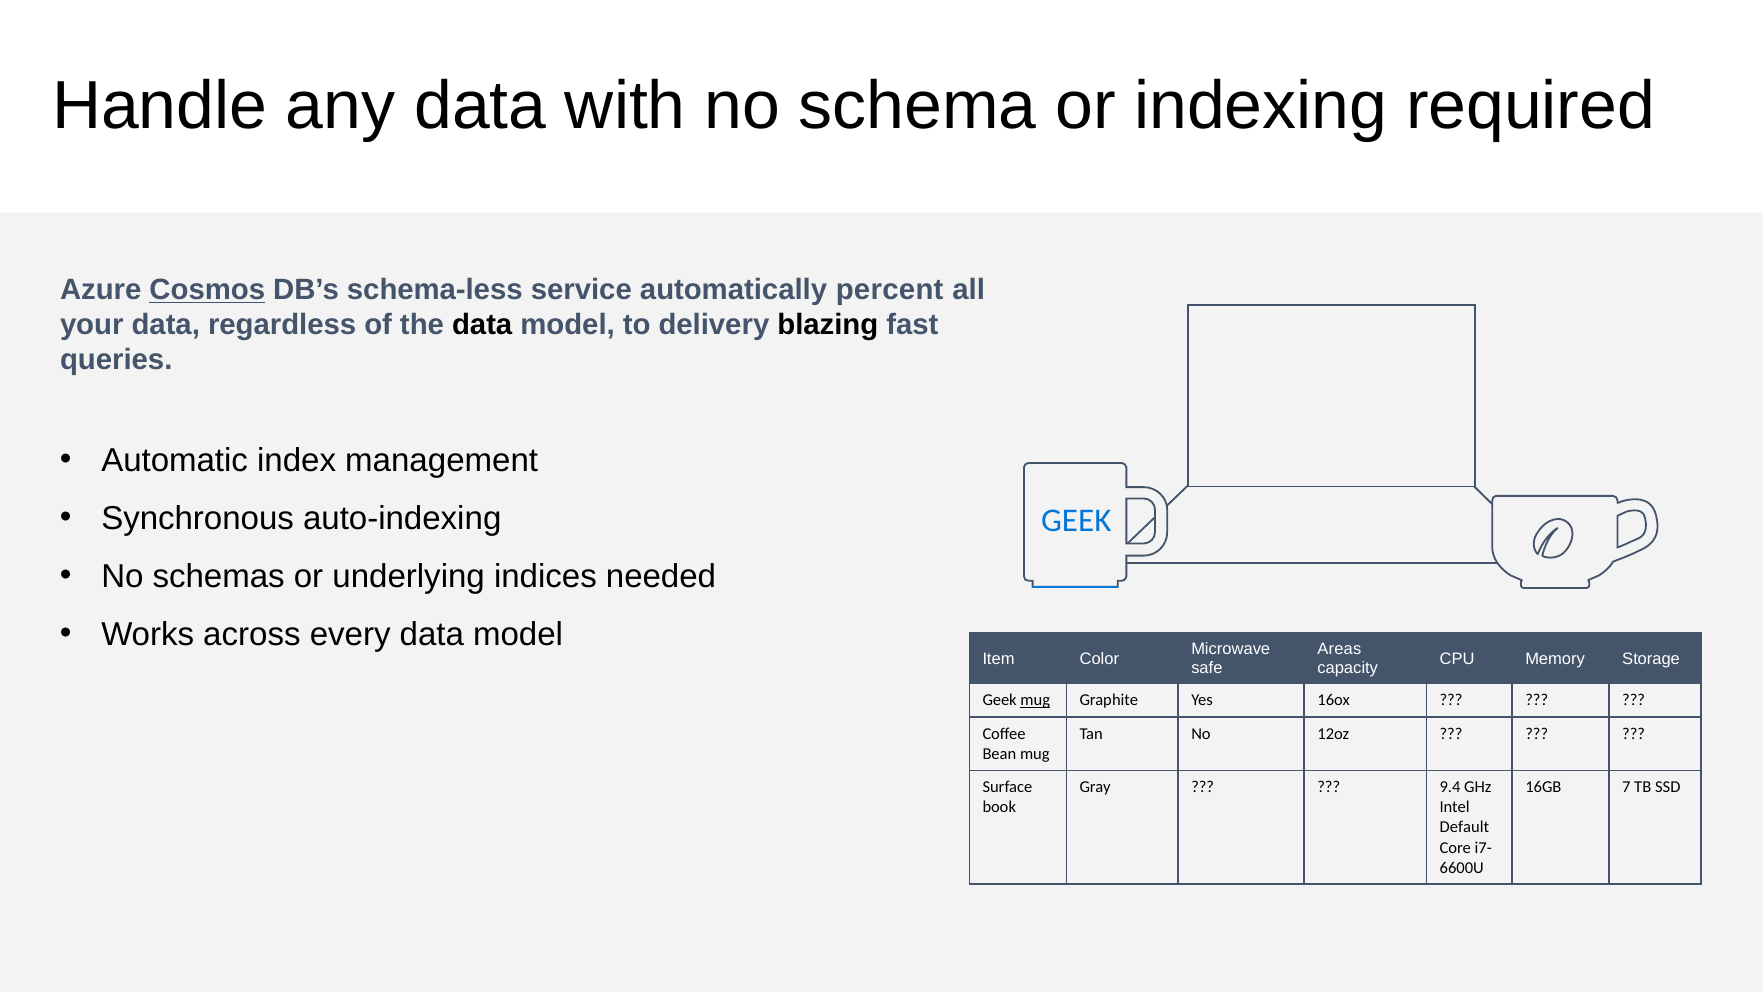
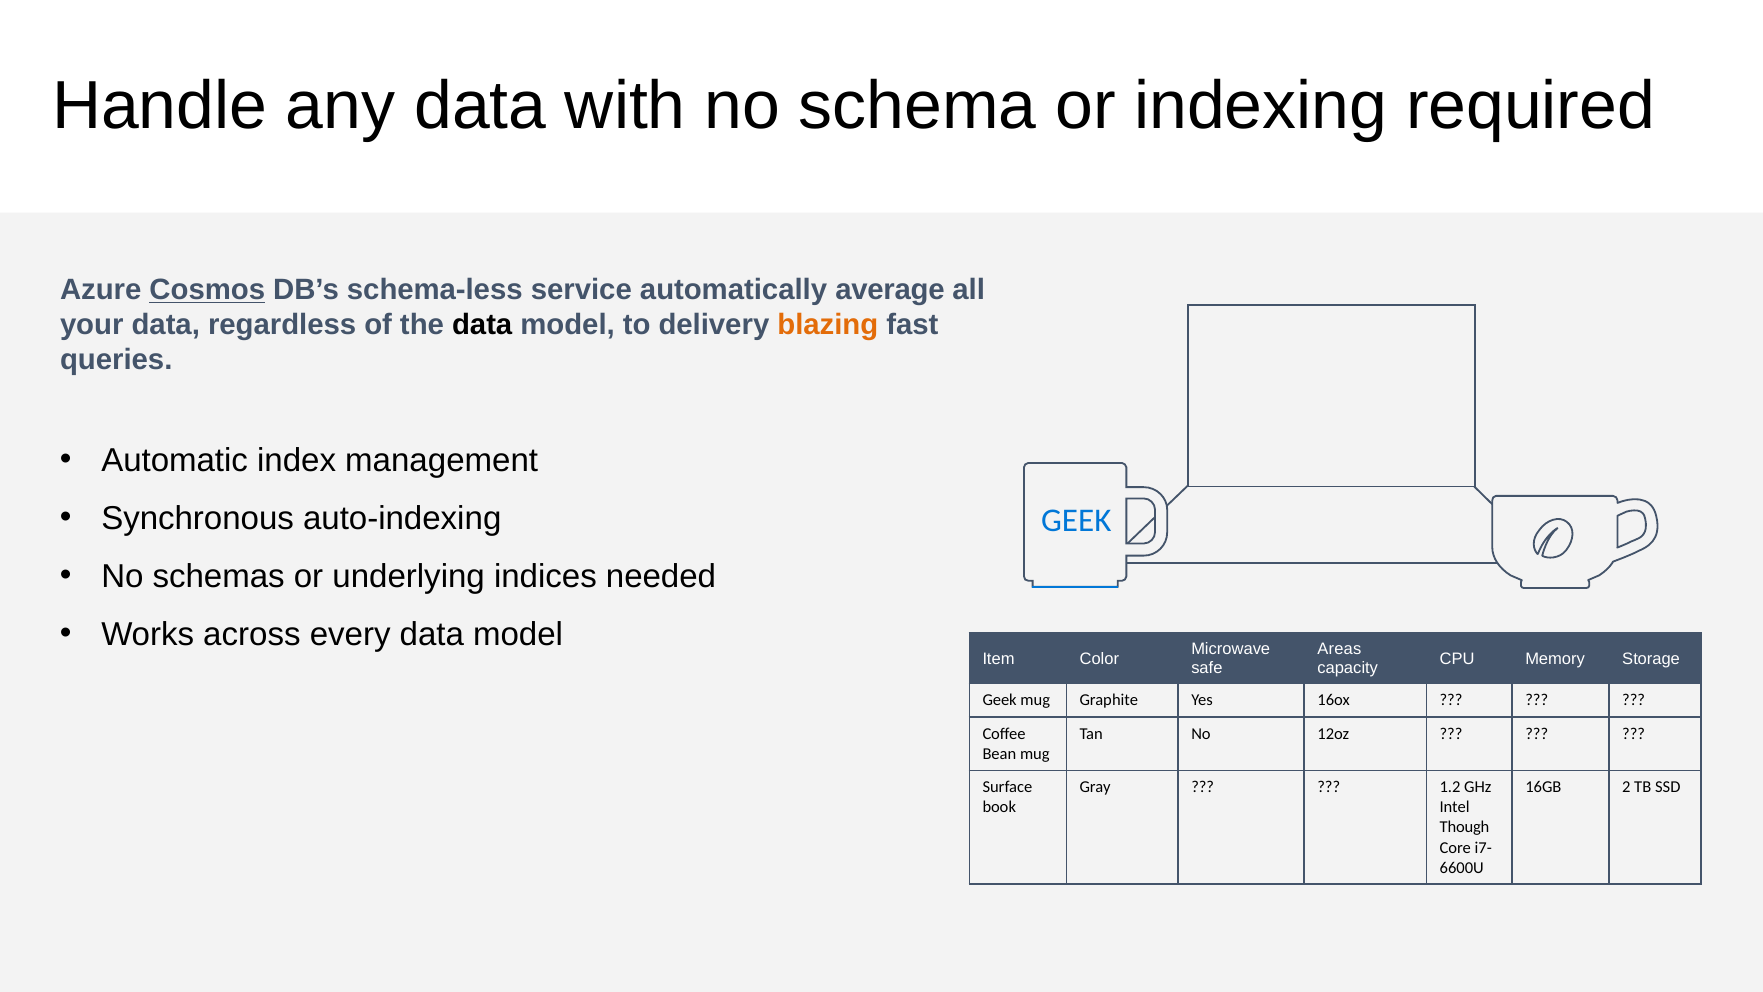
percent: percent -> average (890, 290)
blazing colour: black -> orange (828, 325)
mug underline: present -> none (1035, 700)
9.4: 9.4 -> 1.2 (1450, 787)
7: 7 -> 2 (1626, 787)
Default: Default -> Though (1465, 827)
